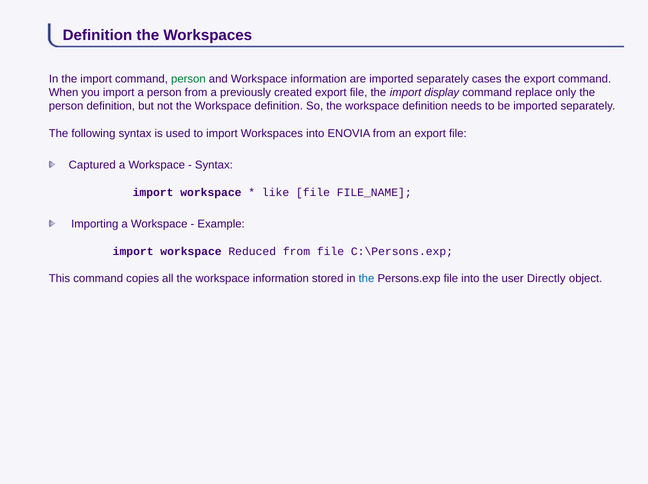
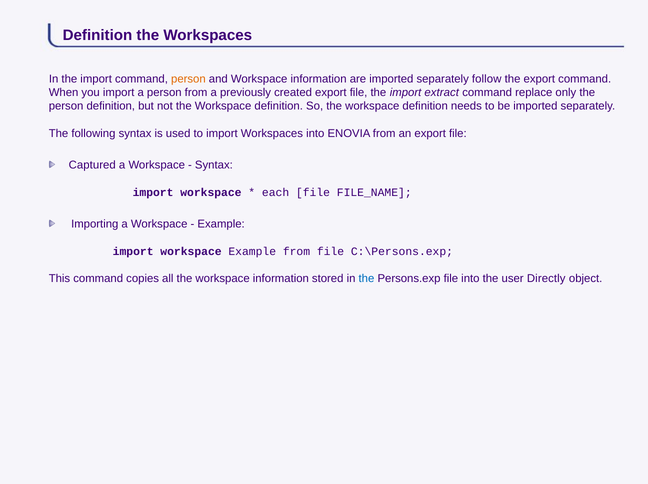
person colour: green -> orange (188, 79)
cases: cases -> follow (487, 79)
display: display -> extract (442, 93)
like: like -> each (276, 192)
workspace Reduced: Reduced -> Example (252, 251)
